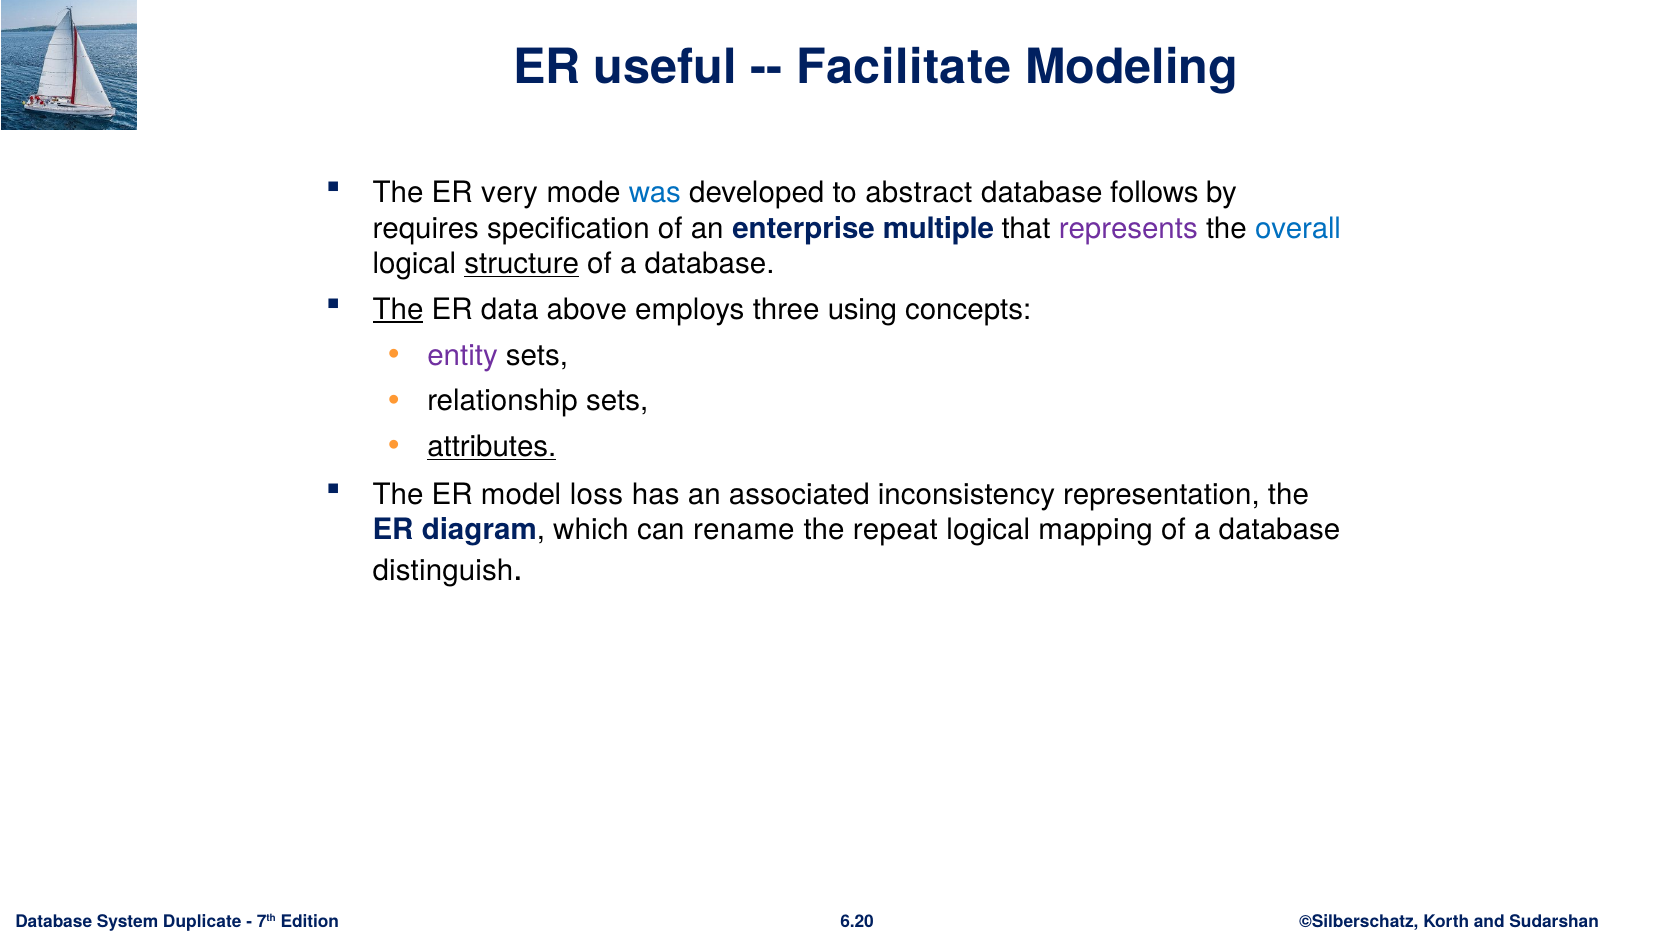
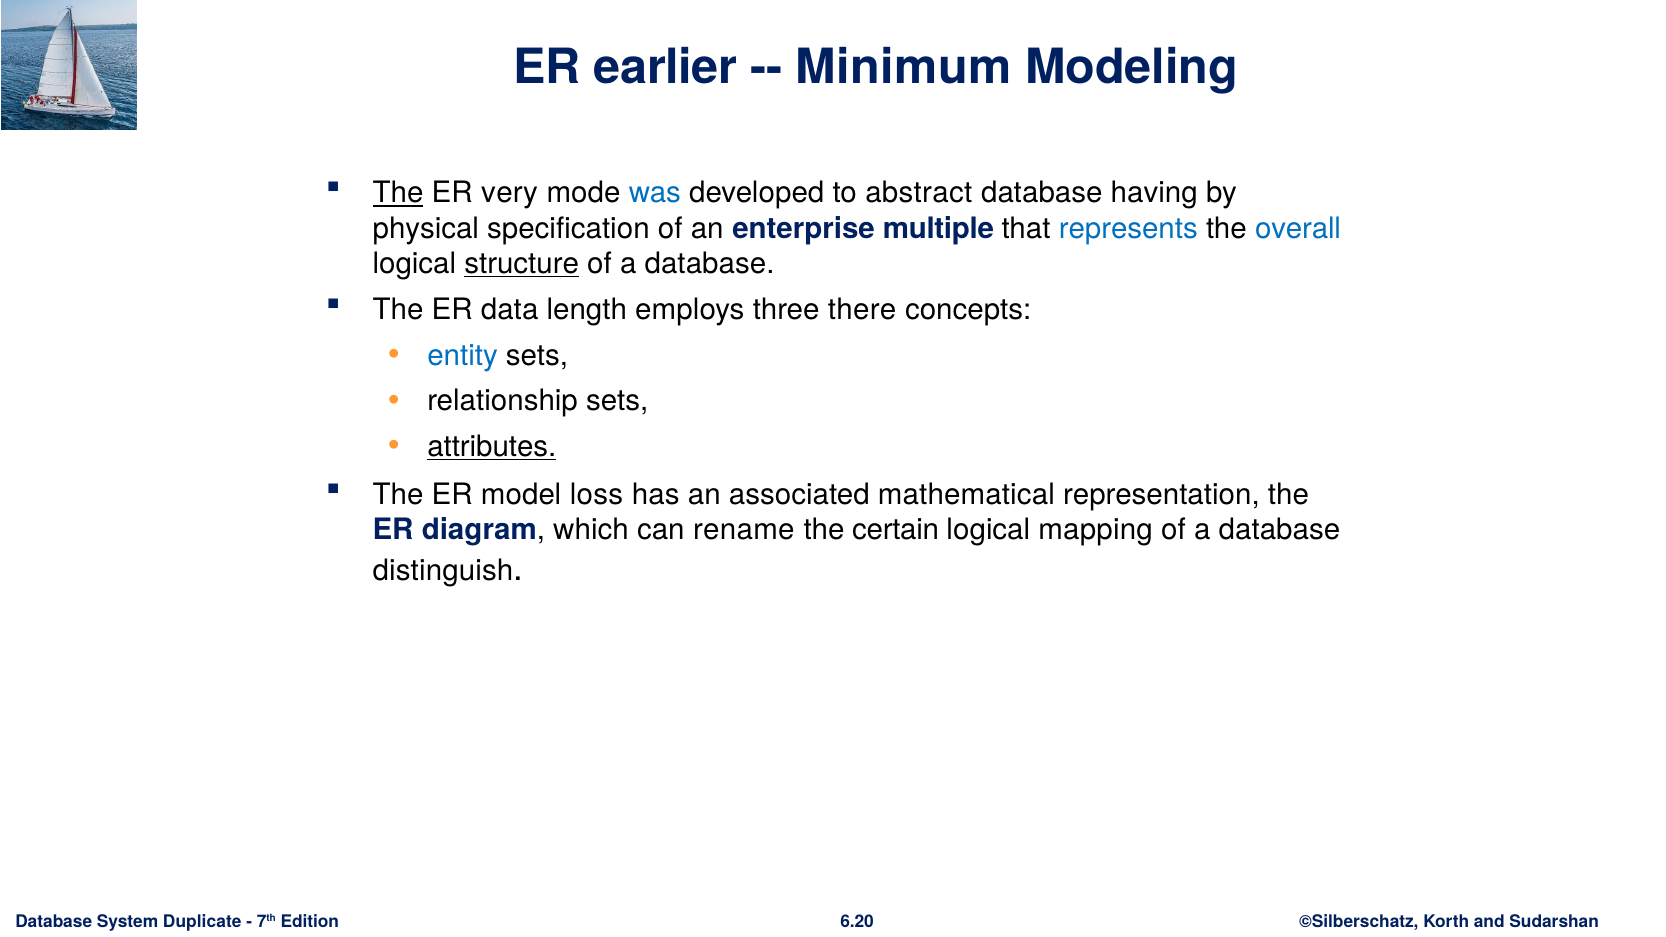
useful: useful -> earlier (665, 67)
Facilitate: Facilitate -> Minimum (904, 67)
The underline: none -> present (398, 193)
follows: follows -> having (1154, 193)
requires: requires -> physical (426, 228)
represents colour: purple -> blue (1128, 228)
The underline: present -> none (398, 310)
above: above -> length (587, 310)
using: using -> there (862, 310)
entity colour: purple -> blue (463, 355)
inconsistency: inconsistency -> mathematical (966, 494)
repeat: repeat -> certain (896, 530)
